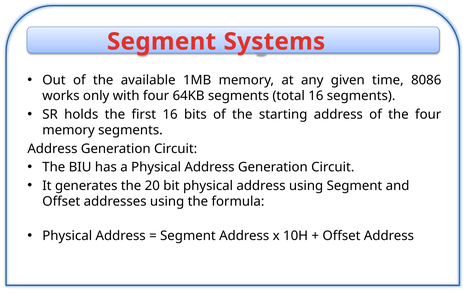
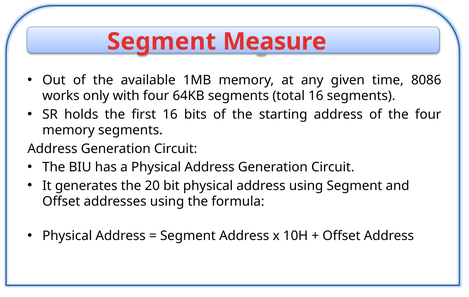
Systems: Systems -> Measure (275, 42)
